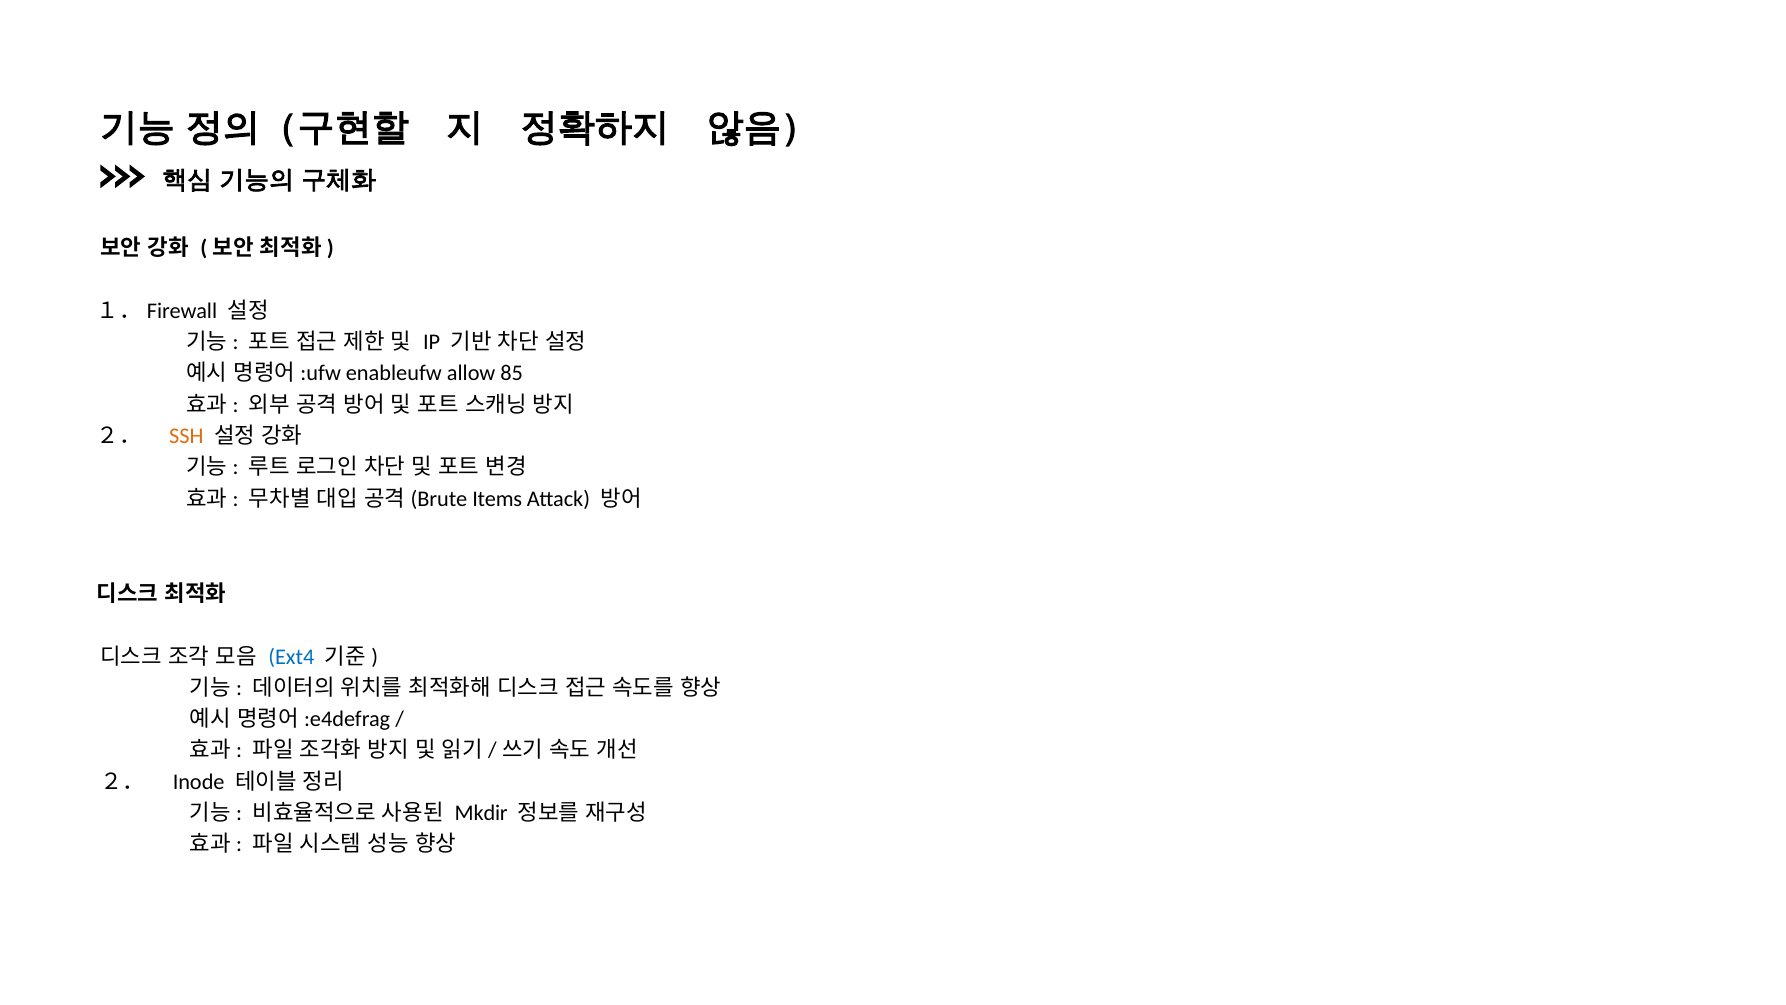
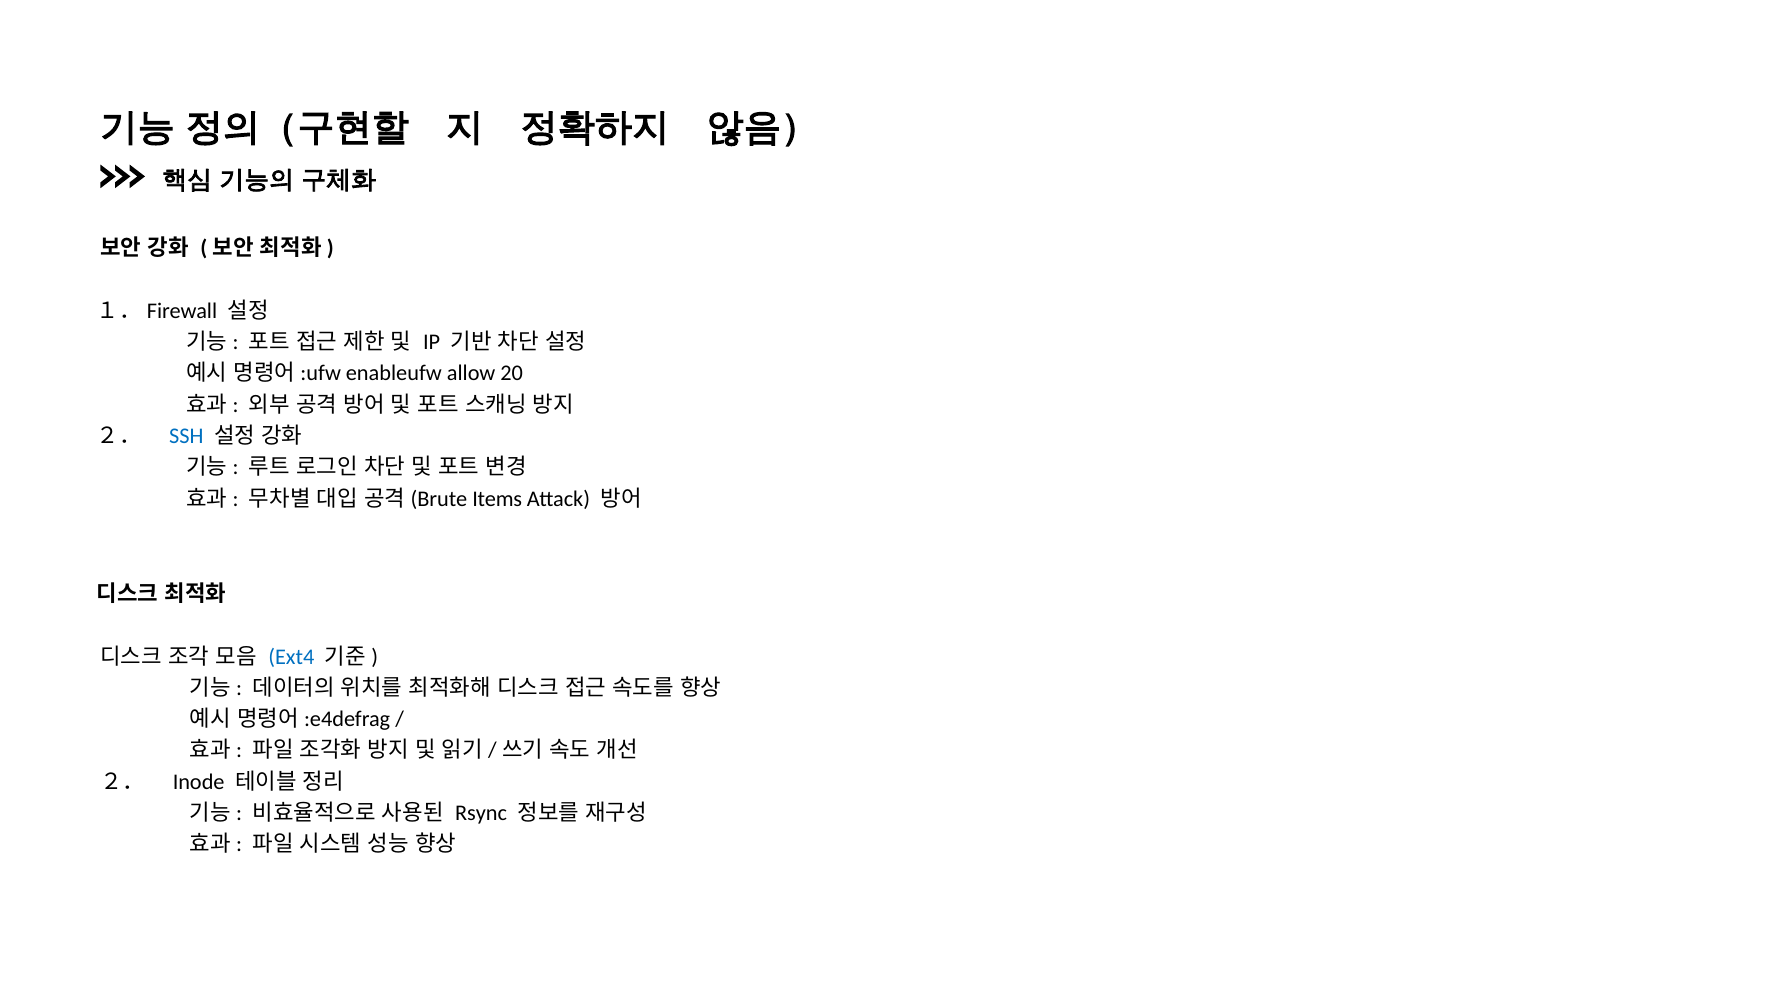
85: 85 -> 20 (512, 373)
SSH colour: orange -> blue (186, 436)
Mkdir: Mkdir -> Rsync (481, 813)
